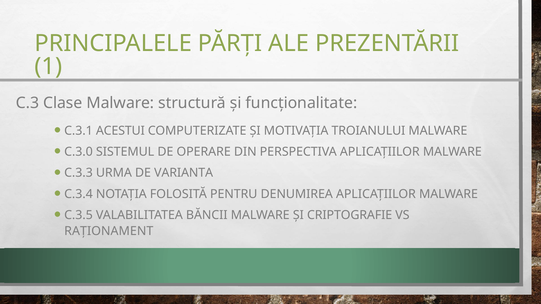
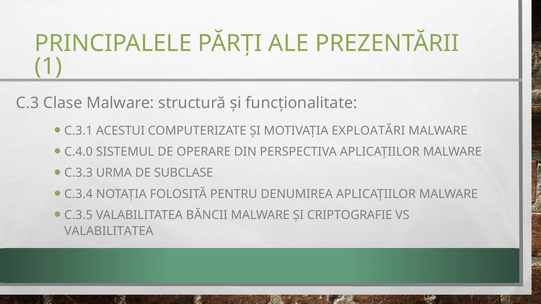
TROIANULUI: TROIANULUI -> EXPLOATĂRI (368, 131)
C.3.0: C.3.0 -> C.4.0 (78, 152)
VARIANTA: VARIANTA -> SUBCLASE (184, 173)
RAȚIONAMENT: RAȚIONAMENT -> VALABILITATEA (109, 231)
